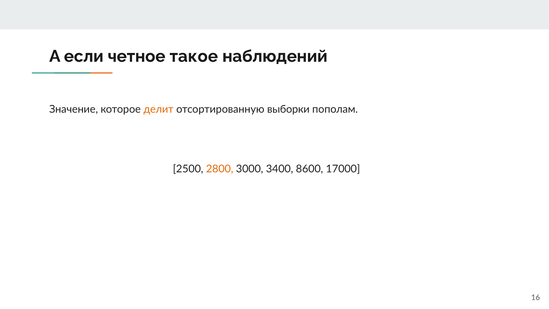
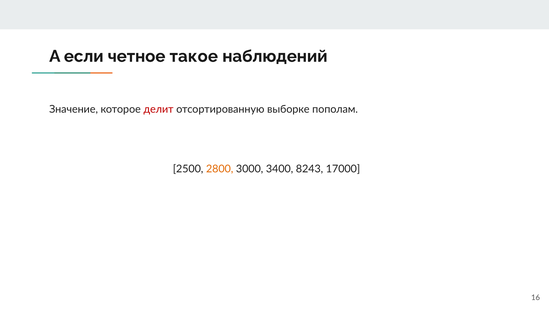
делит colour: orange -> red (159, 109)
выборки: выборки -> выборке (288, 109)
8600: 8600 -> 8243 (310, 169)
